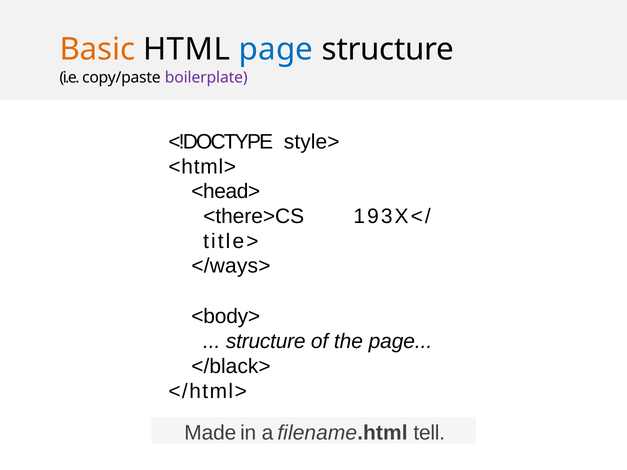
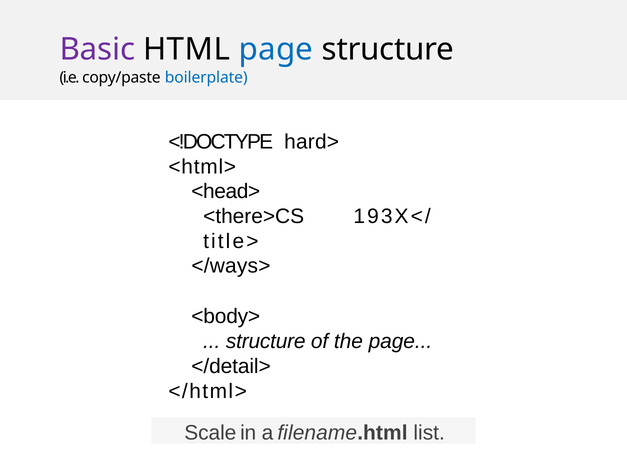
Basic colour: orange -> purple (97, 49)
boilerplate colour: purple -> blue (206, 77)
style>: style> -> hard> (312, 142)
</black>: </black> -> </detail> (231, 366)
Made: Made -> Scale (210, 433)
tell: tell -> list (429, 433)
